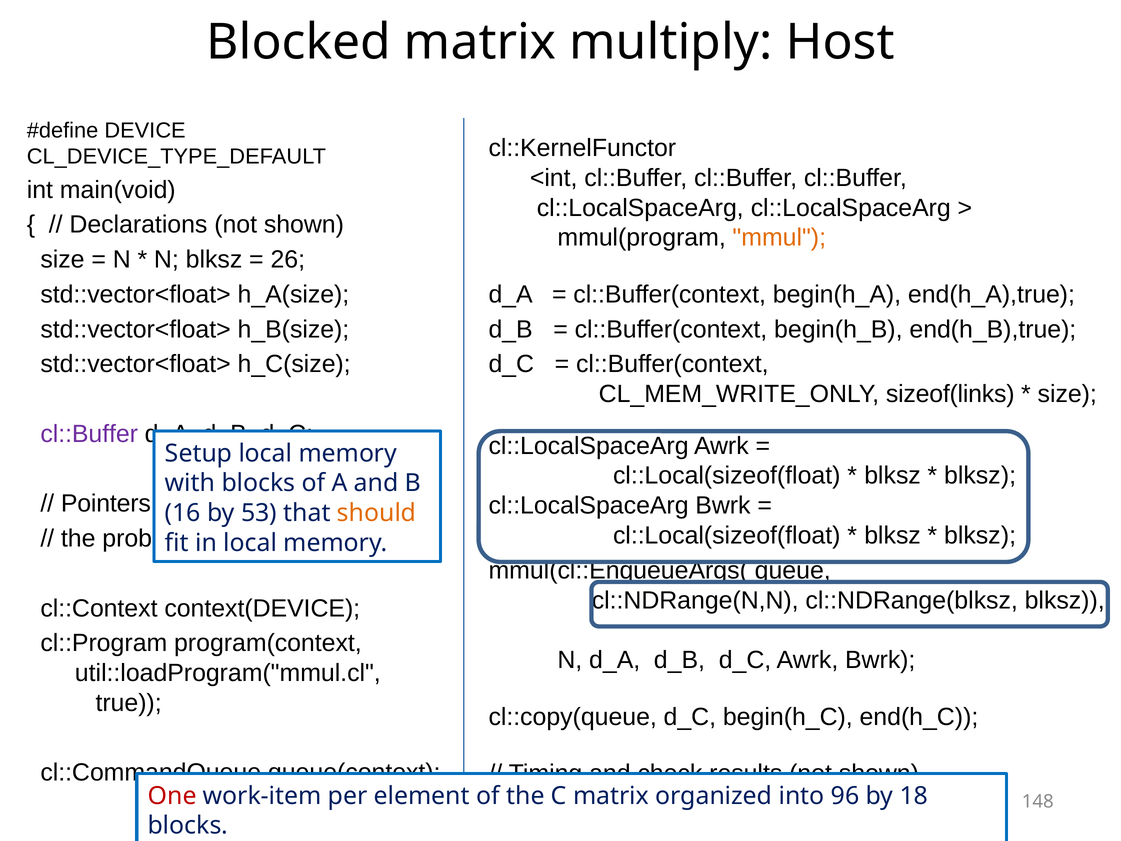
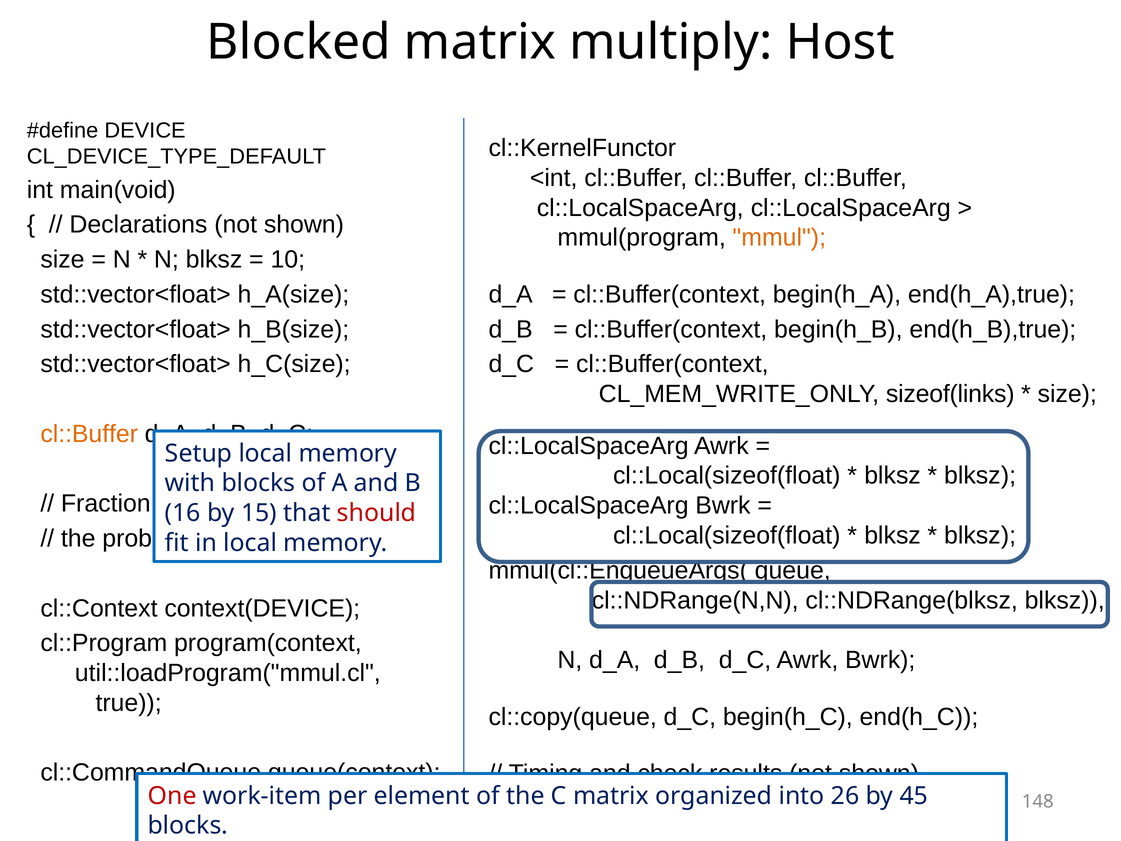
26: 26 -> 10 (288, 260)
cl::Buffer colour: purple -> orange (89, 434)
Pointers: Pointers -> Fraction (106, 504)
53: 53 -> 15 (259, 513)
should colour: orange -> red (377, 513)
96: 96 -> 26 (845, 796)
18: 18 -> 45 (914, 796)
